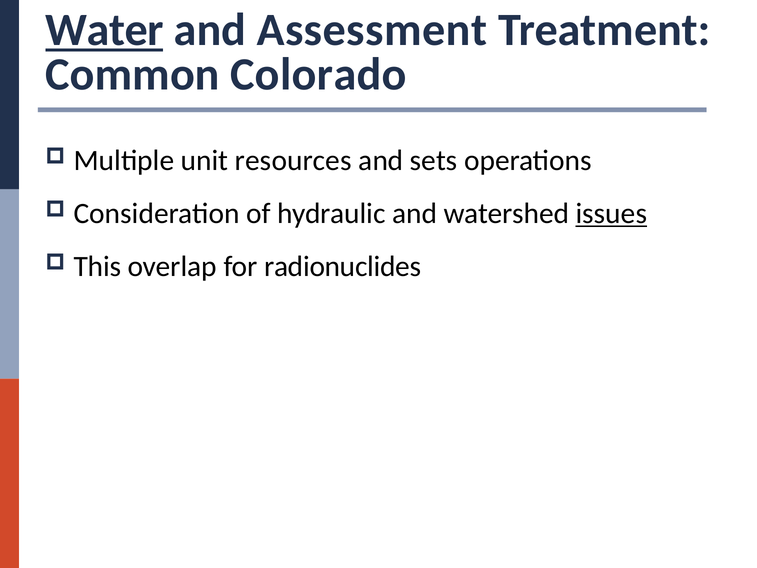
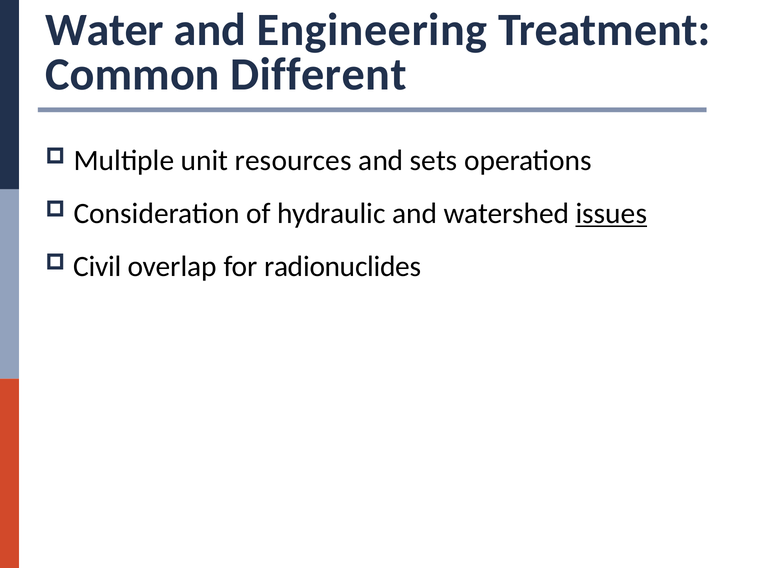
Water underline: present -> none (105, 30)
Assessment: Assessment -> Engineering (372, 30)
Colorado: Colorado -> Different (318, 74)
This: This -> Civil (97, 267)
